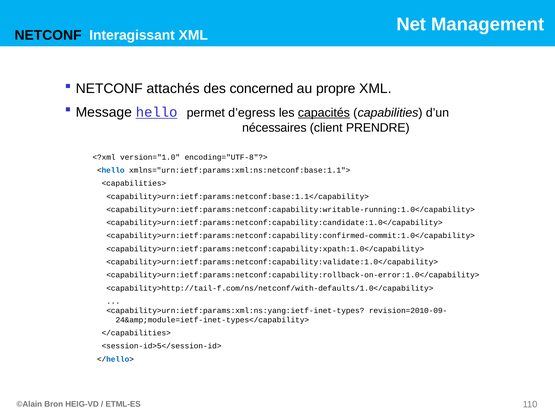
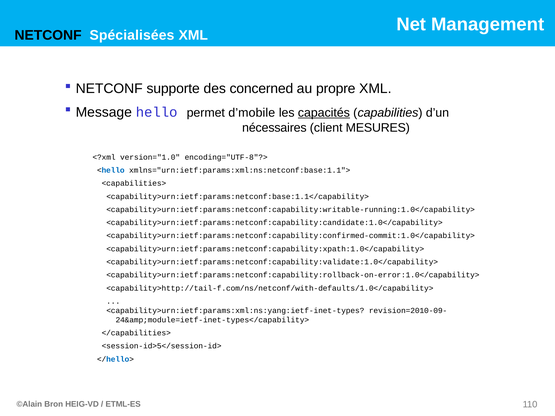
Interagissant: Interagissant -> Spécialisées (132, 35)
attachés: attachés -> supporte (173, 89)
hello underline: present -> none (157, 112)
d’egress: d’egress -> d’mobile (252, 113)
PRENDRE: PRENDRE -> MESURES (378, 128)
